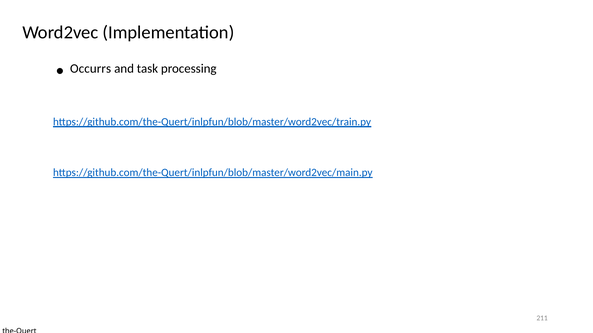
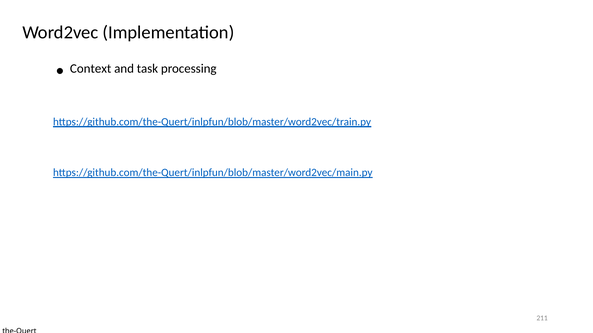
Occurrs: Occurrs -> Context (91, 69)
